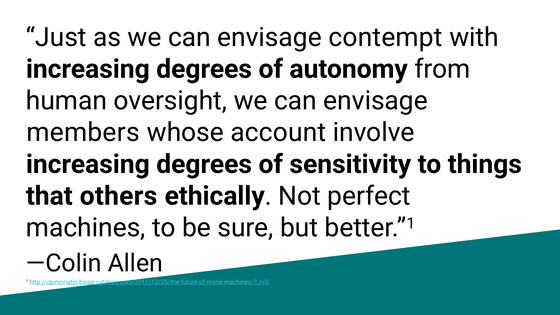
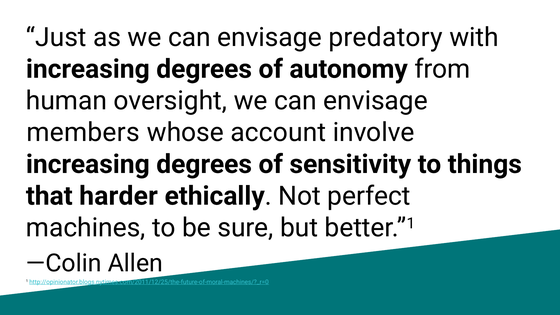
contempt: contempt -> predatory (385, 37)
others: others -> harder (118, 196)
